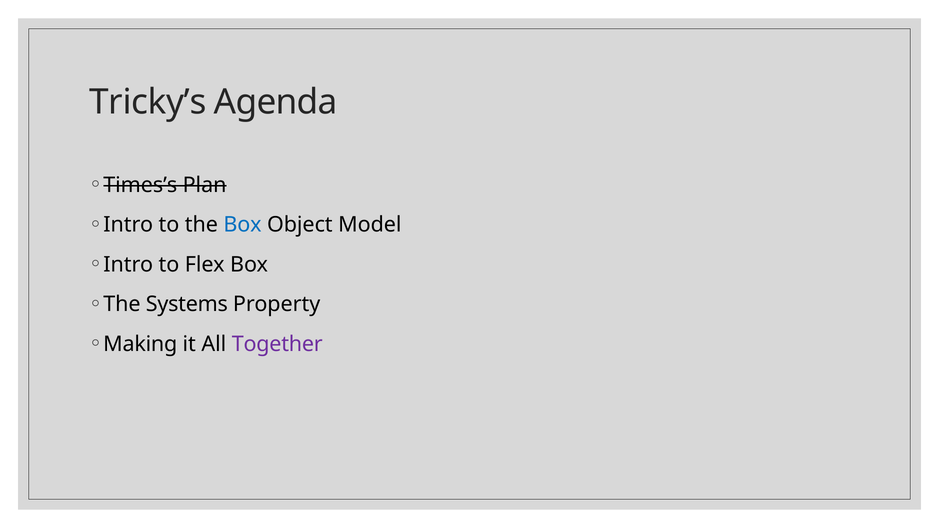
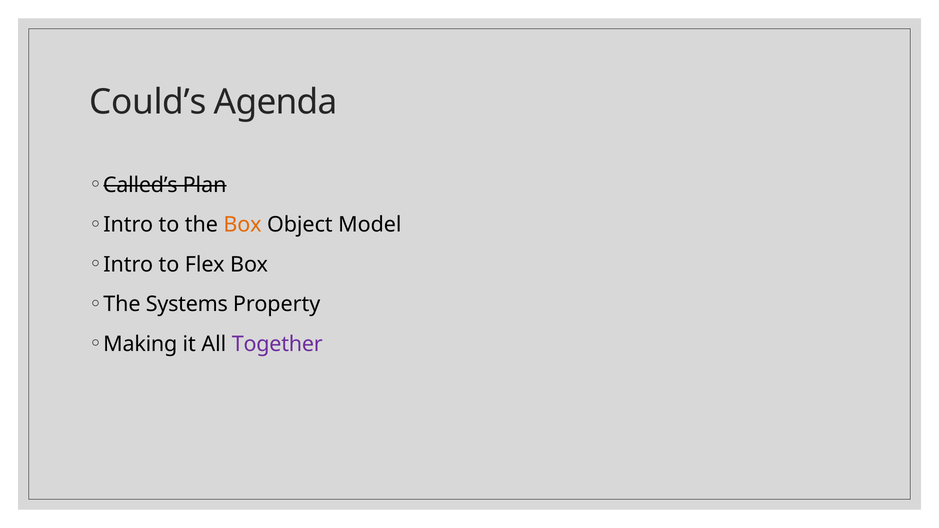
Tricky’s: Tricky’s -> Could’s (148, 102)
Times’s: Times’s -> Called’s (140, 185)
Box colour: blue -> orange (243, 225)
